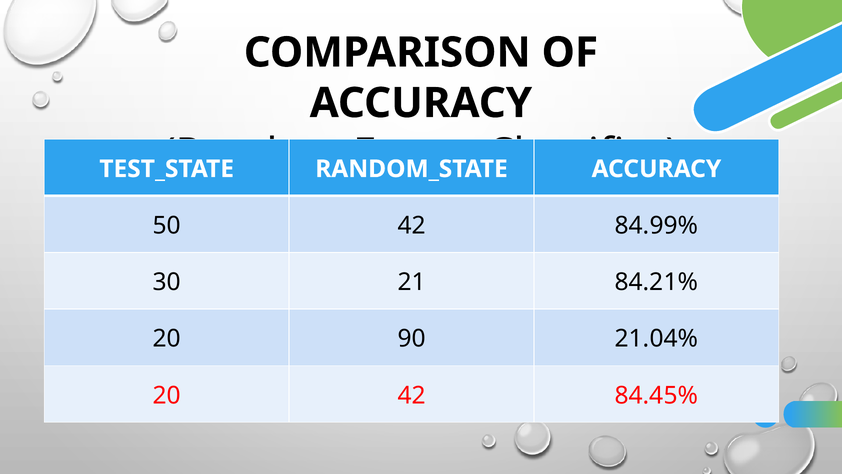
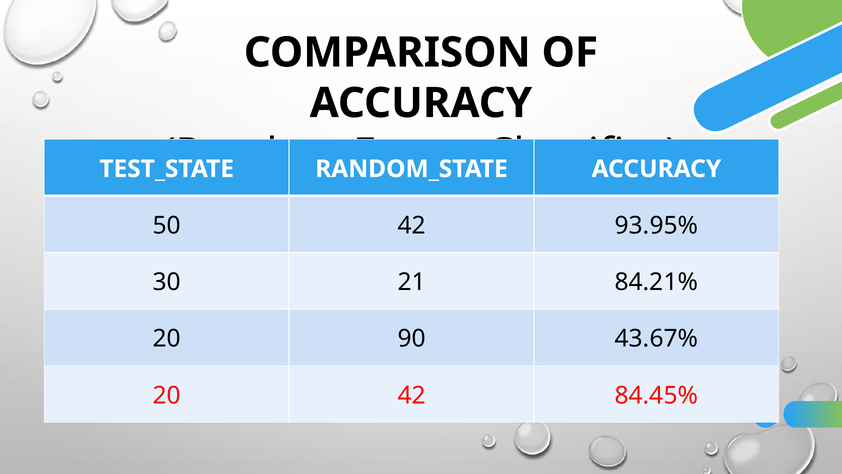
84.99%: 84.99% -> 93.95% (656, 225)
21.04%: 21.04% -> 43.67% (656, 339)
